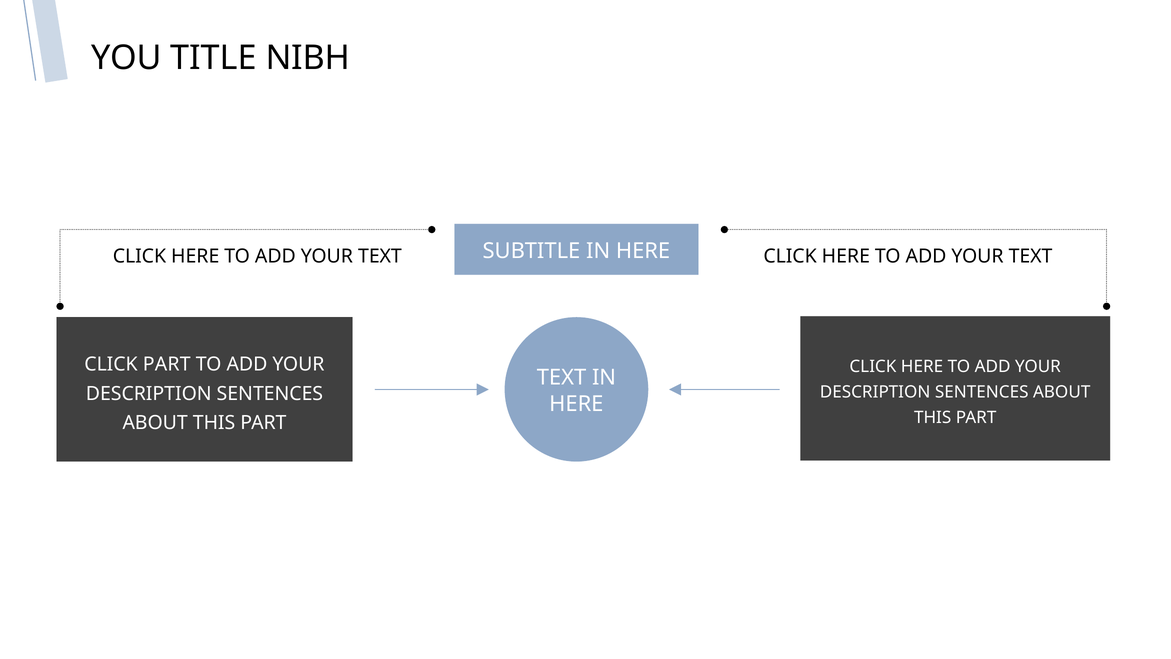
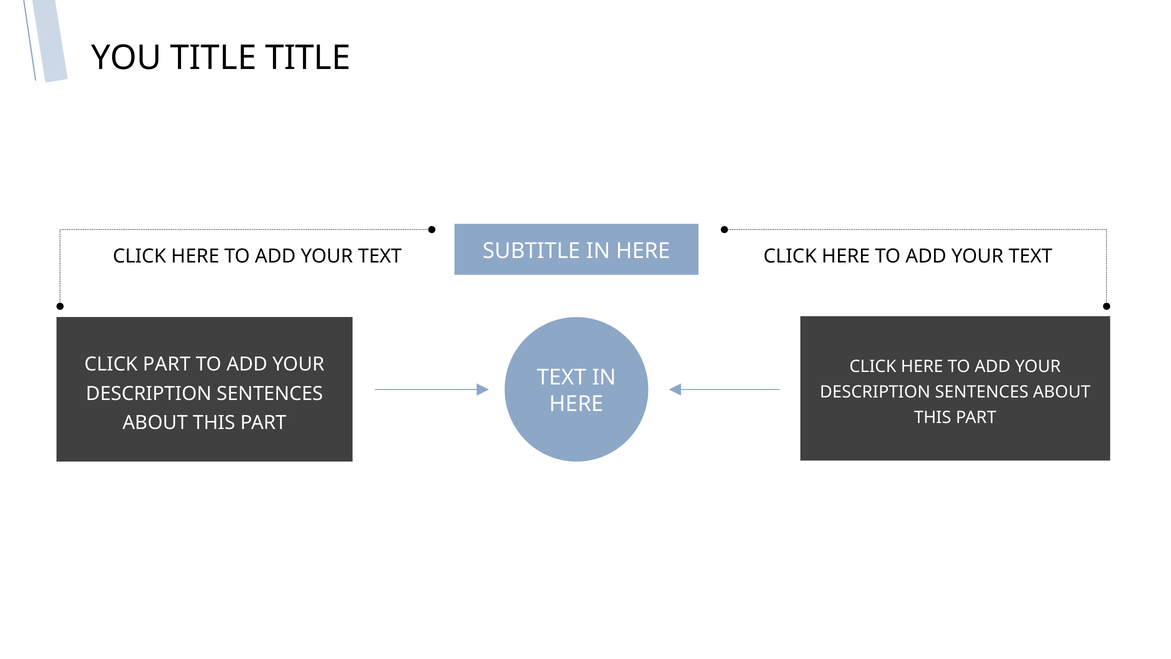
TITLE NIBH: NIBH -> TITLE (308, 58)
